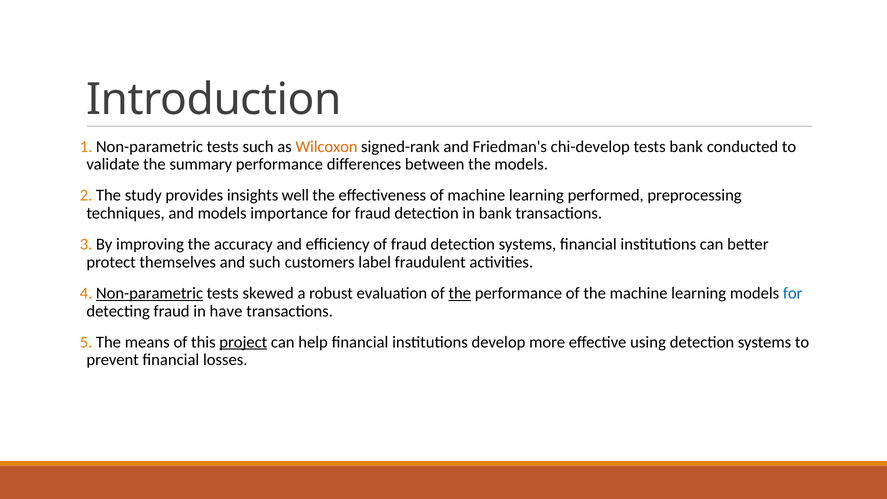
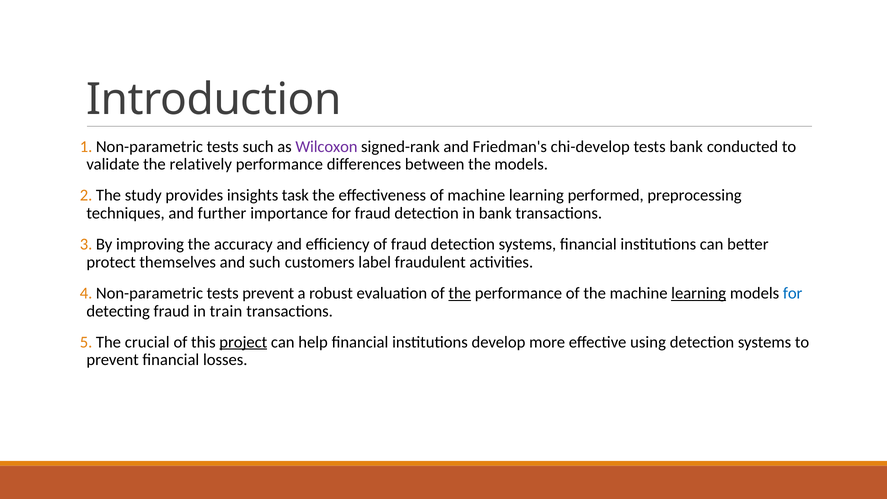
Wilcoxon colour: orange -> purple (326, 146)
summary: summary -> relatively (201, 164)
well: well -> task (295, 195)
and models: models -> further (222, 213)
Non-parametric underline: present -> none (150, 293)
tests skewed: skewed -> prevent (268, 293)
learning underline: none -> present (699, 293)
have: have -> train (226, 311)
means: means -> crucial (147, 342)
